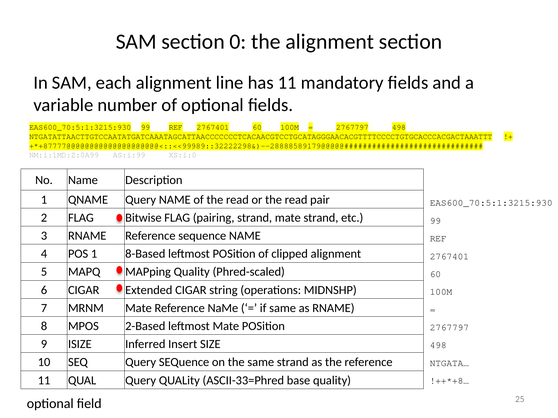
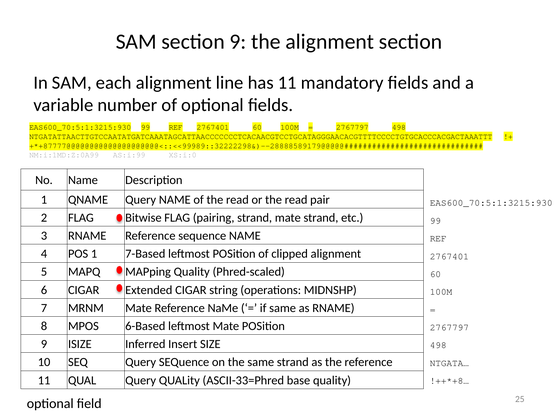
section 0: 0 -> 9 (238, 42)
8-Based: 8-Based -> 7-Based (145, 254)
2-Based: 2-Based -> 6-Based (145, 326)
